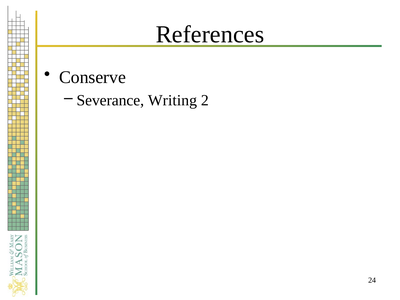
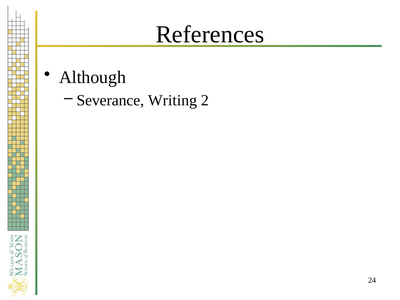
Conserve: Conserve -> Although (92, 77)
